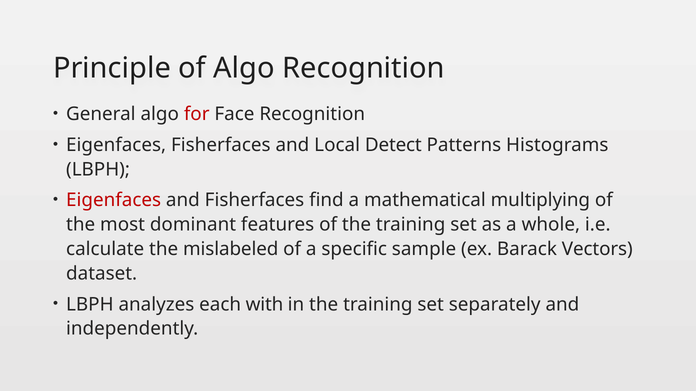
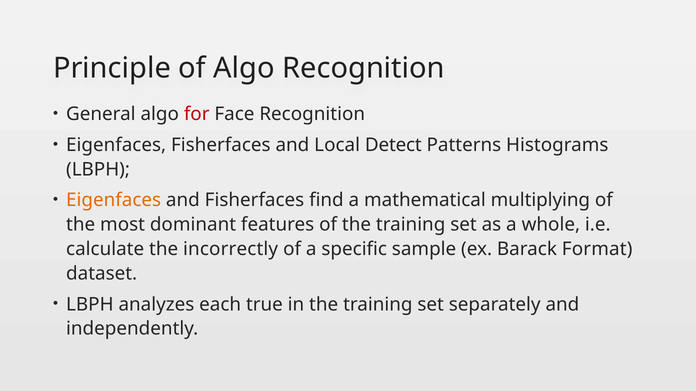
Eigenfaces colour: red -> orange (114, 201)
mislabeled: mislabeled -> incorrectly (231, 249)
Vectors: Vectors -> Format (597, 249)
with: with -> true (264, 305)
